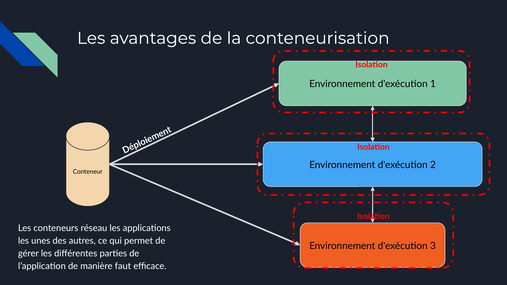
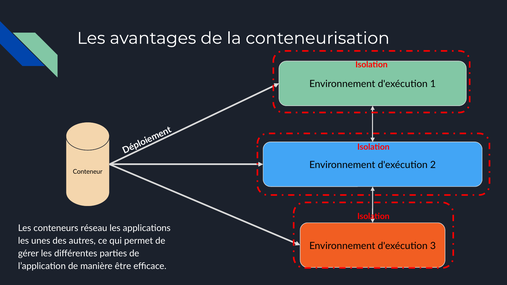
faut: faut -> être (123, 266)
